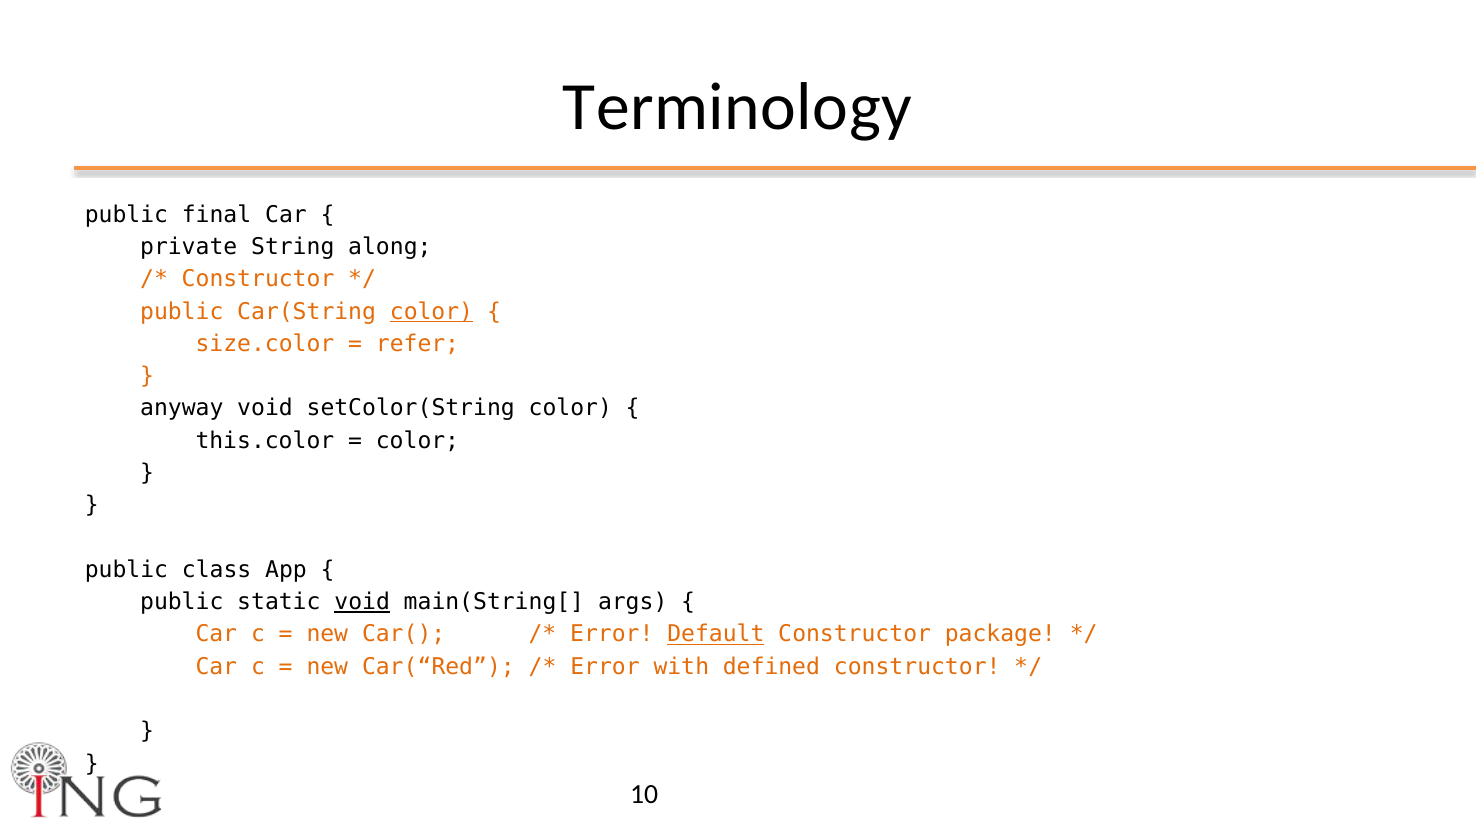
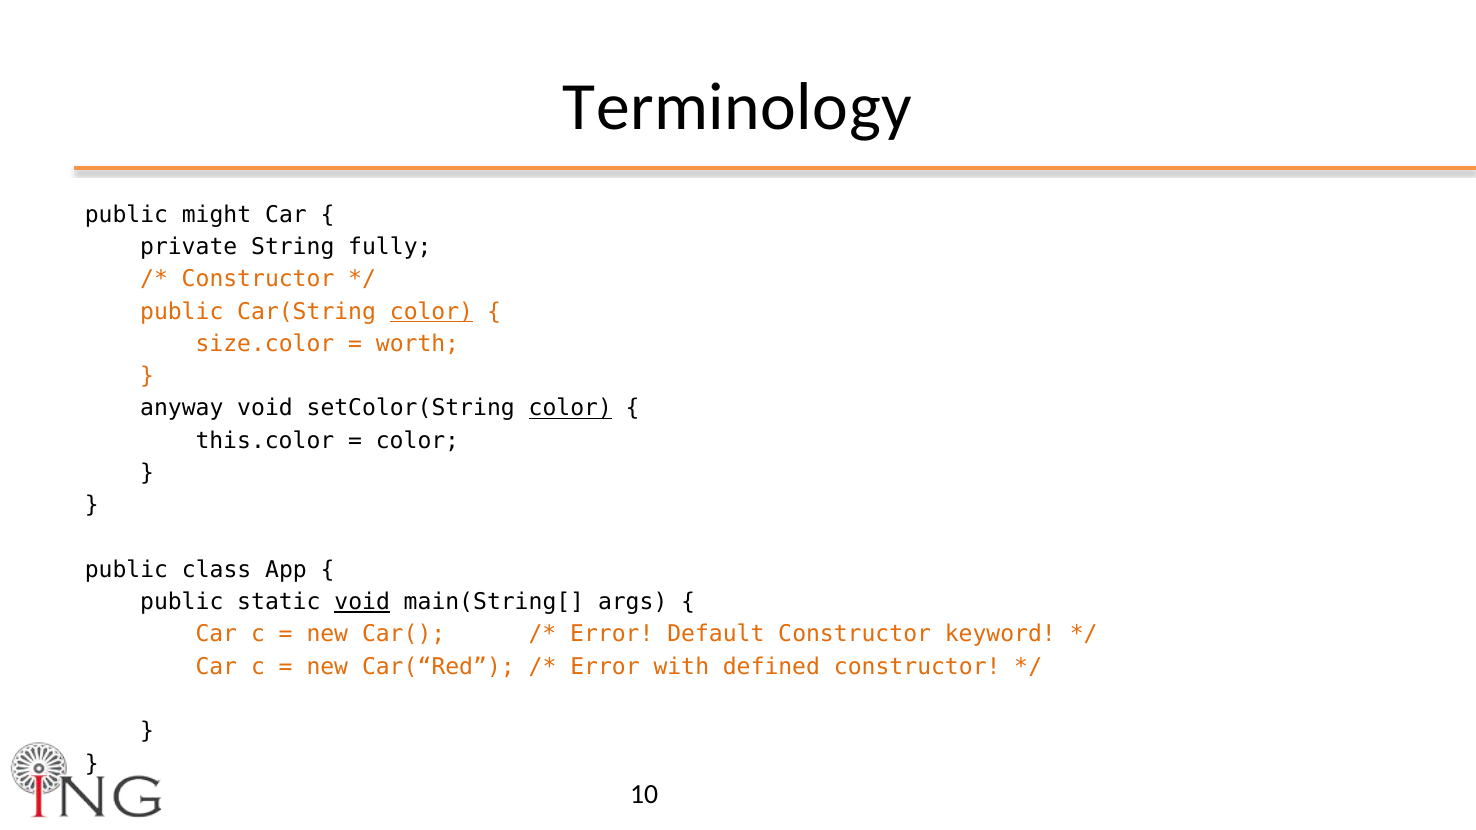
final: final -> might (217, 215)
along: along -> fully (390, 247)
refer: refer -> worth (418, 344)
color underline: none -> present (570, 408)
Default underline: present -> none (716, 635)
package: package -> keyword (1000, 635)
